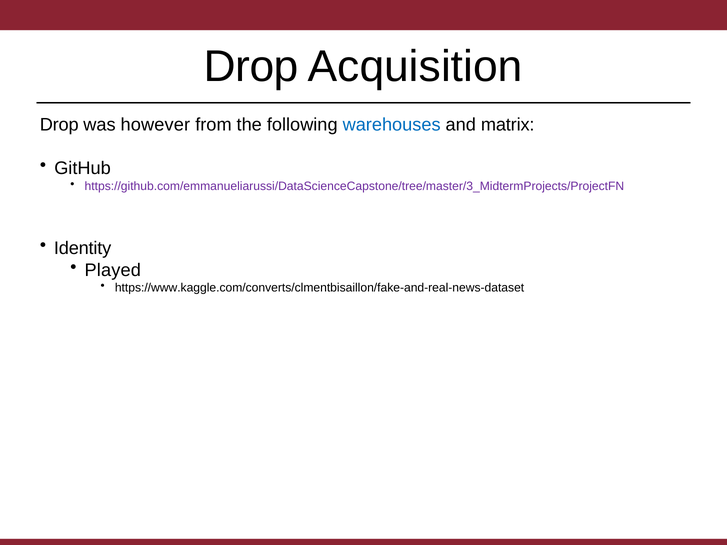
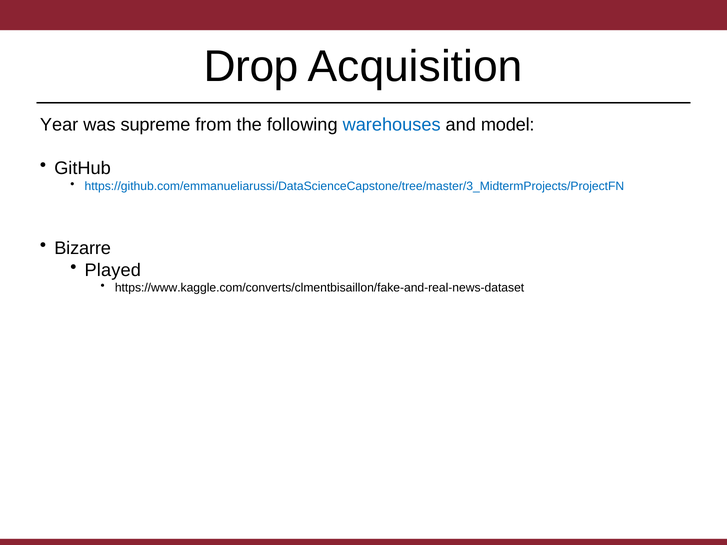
Drop: Drop -> Year (59, 125)
however: however -> supreme (155, 125)
matrix: matrix -> model (508, 125)
https://github.com/emmanueliarussi/DataScienceCapstone/tree/master/3_MidtermProjects/ProjectFN colour: purple -> blue (354, 186)
Identity: Identity -> Bizarre (83, 248)
